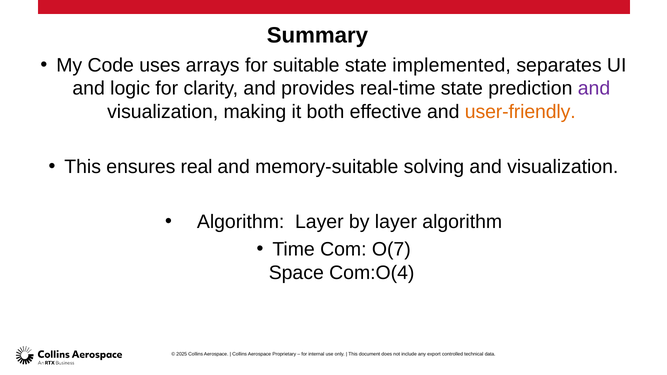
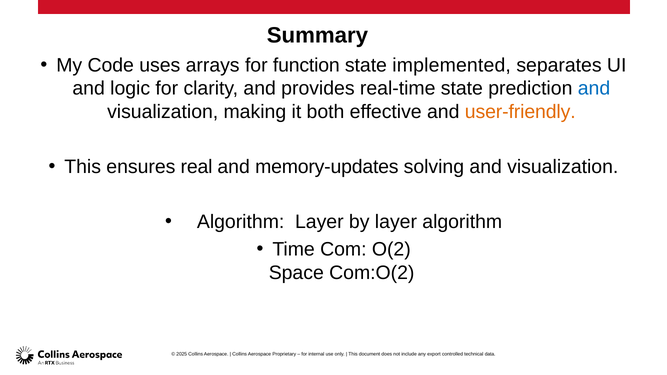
suitable: suitable -> function (306, 65)
and colour: purple -> blue (594, 89)
memory-suitable: memory-suitable -> memory-updates (327, 167)
O(7: O(7 -> O(2 (391, 250)
Com:O(4: Com:O(4 -> Com:O(2 (372, 273)
